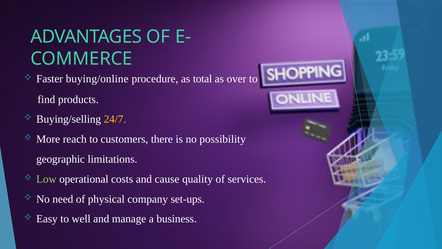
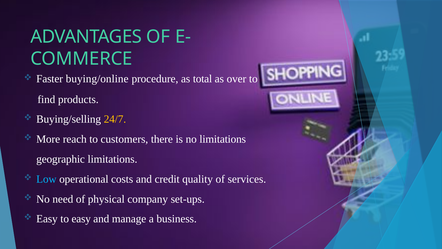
no possibility: possibility -> limitations (223, 139)
Low colour: light green -> light blue (46, 179)
cause: cause -> credit (167, 179)
to well: well -> easy (81, 219)
